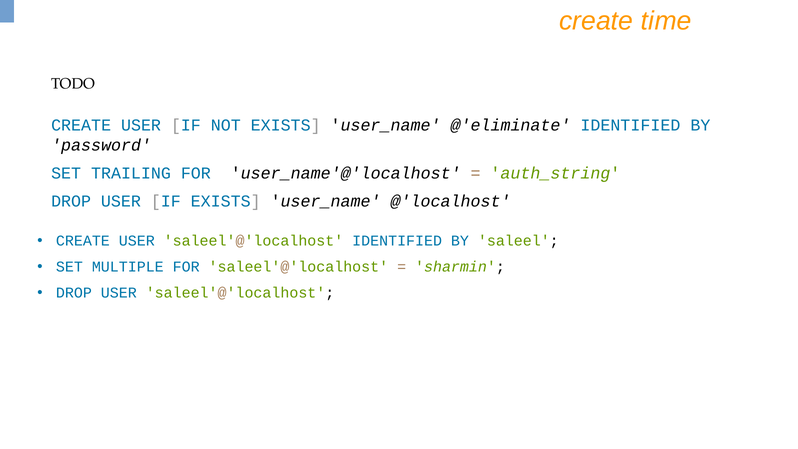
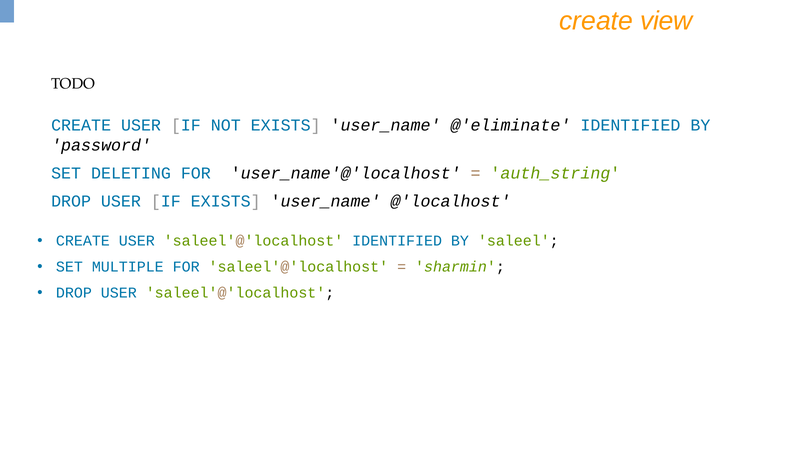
time: time -> view (666, 21)
TRAILING: TRAILING -> DELETING (131, 173)
